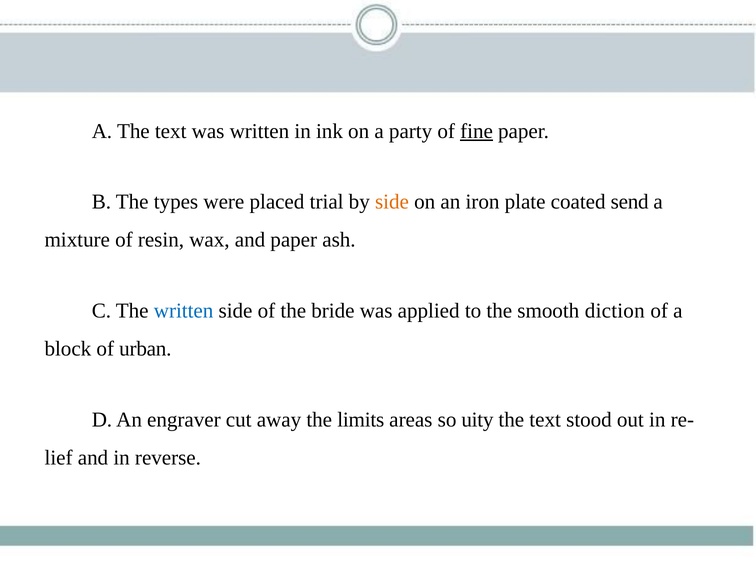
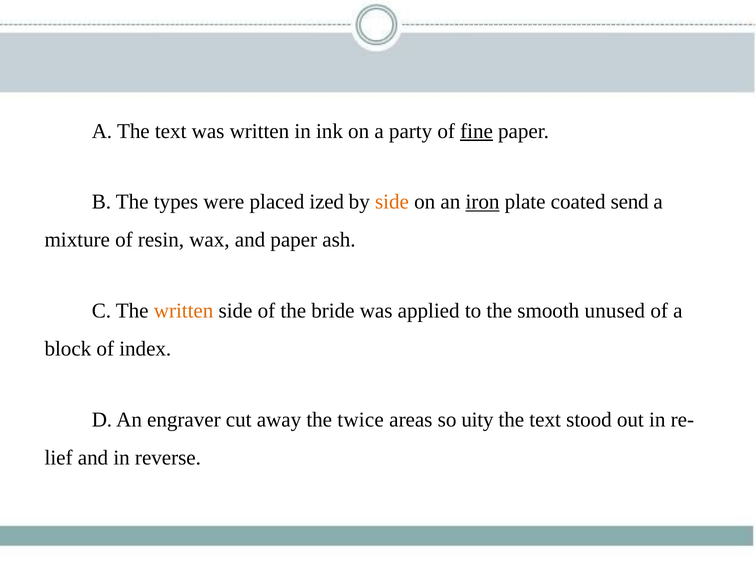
trial: trial -> ized (327, 202)
iron underline: none -> present (482, 202)
written colour: blue -> orange (184, 310)
diction: diction -> unused (615, 310)
urban: urban -> index (145, 348)
limits: limits -> twice (361, 419)
